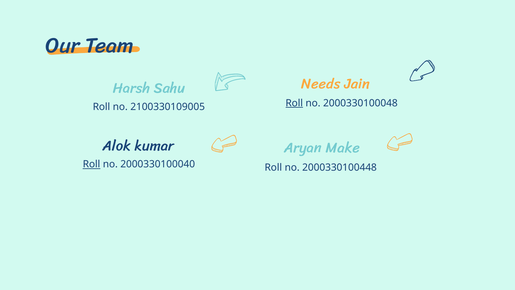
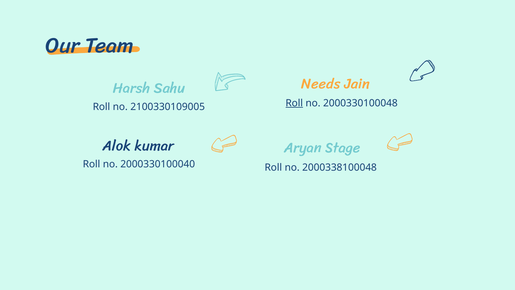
Make: Make -> Stage (343, 148)
Roll underline: present -> none (91, 164)
2000330100448: 2000330100448 -> 2000338100048 (340, 167)
